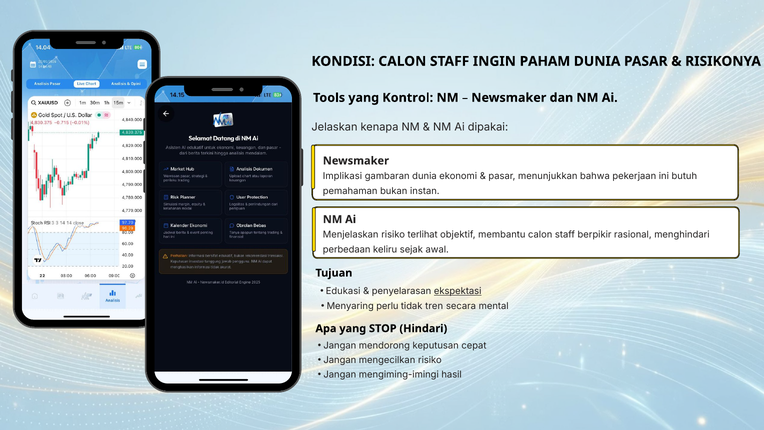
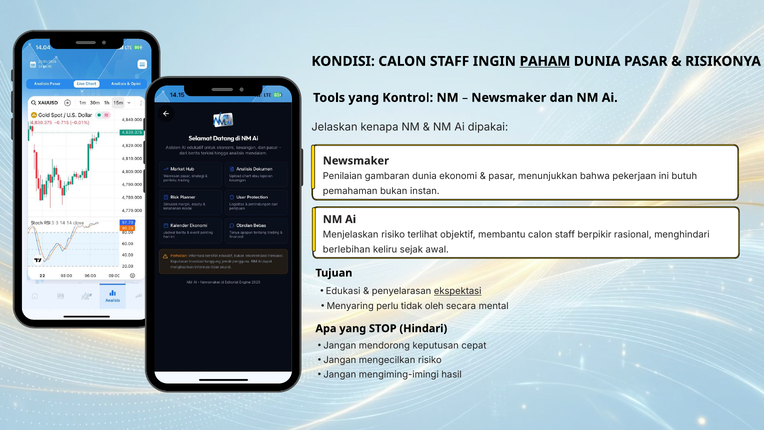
PAHAM underline: none -> present (545, 61)
Implikasi: Implikasi -> Penilaian (343, 176)
perbedaan: perbedaan -> berlebihan (347, 249)
tren: tren -> oleh (434, 306)
